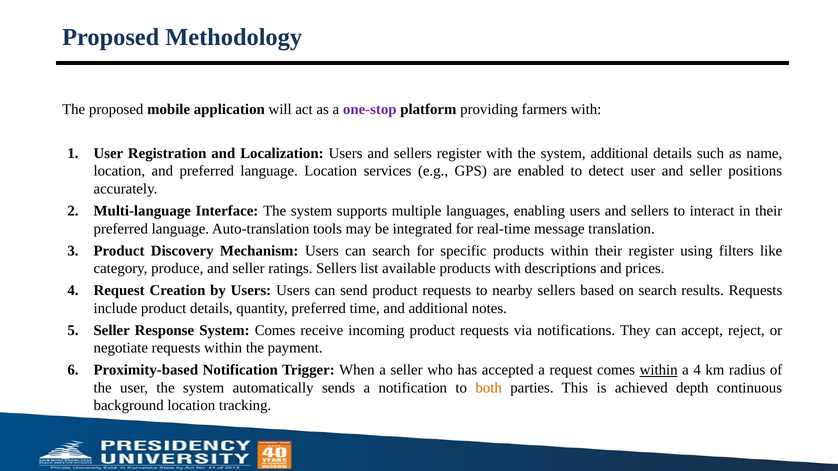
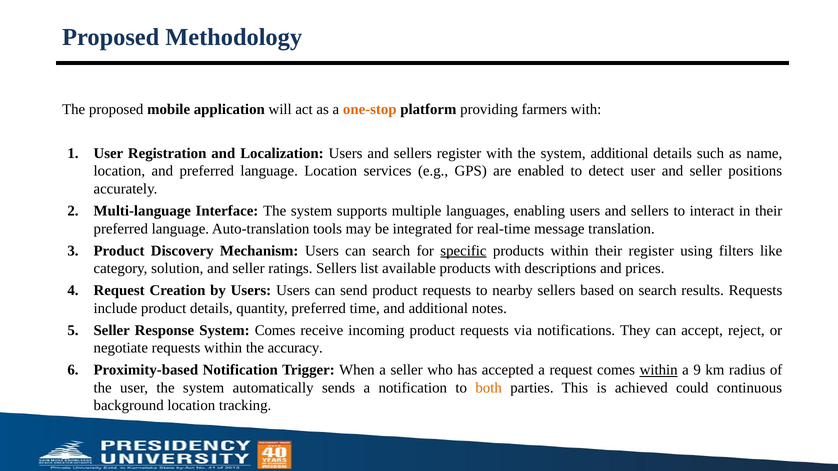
one-stop colour: purple -> orange (370, 109)
specific underline: none -> present (463, 251)
produce: produce -> solution (177, 269)
payment: payment -> accuracy (295, 348)
a 4: 4 -> 9 (697, 370)
depth: depth -> could (692, 388)
